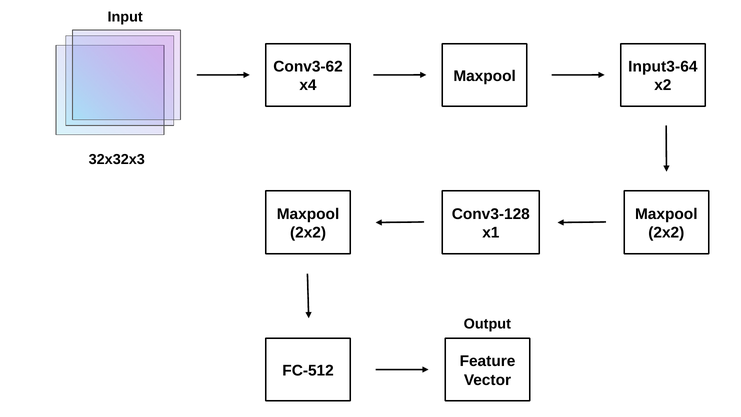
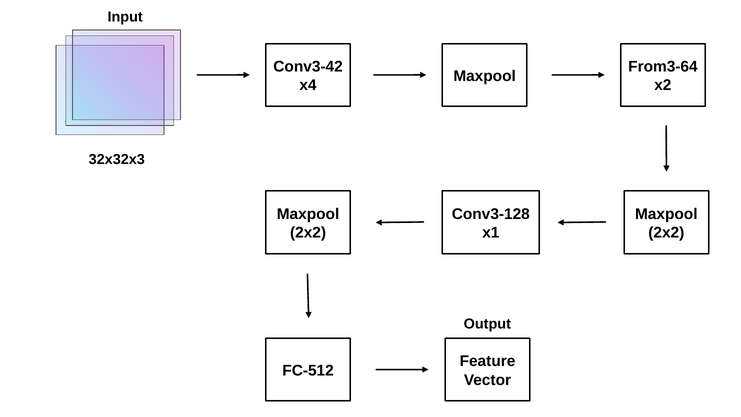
Conv3-62: Conv3-62 -> Conv3-42 (308, 67)
Input3-64: Input3-64 -> From3-64 (663, 67)
